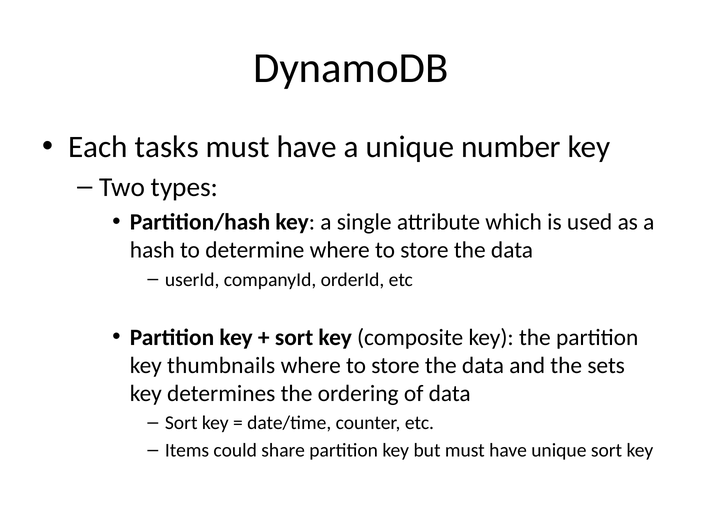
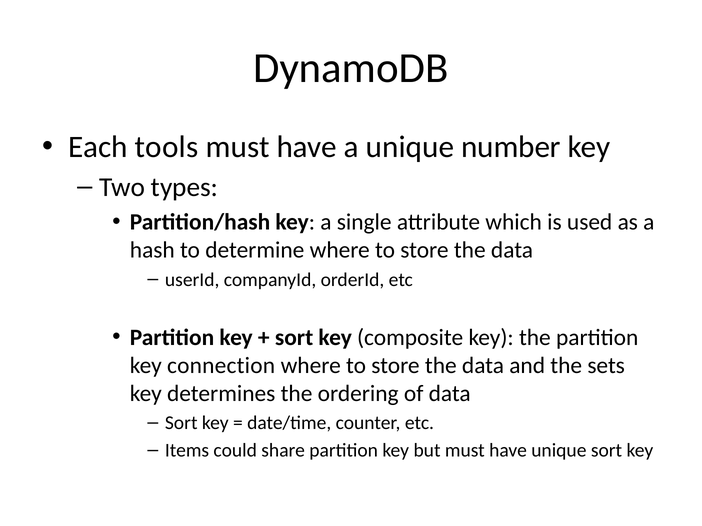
tasks: tasks -> tools (167, 147)
thumbnails: thumbnails -> connection (221, 366)
